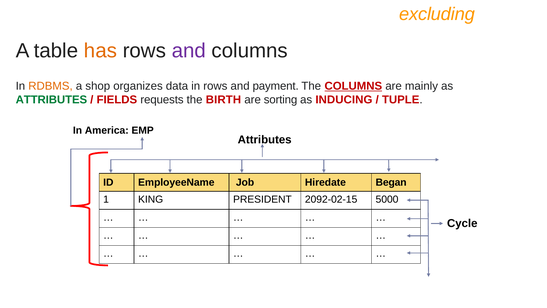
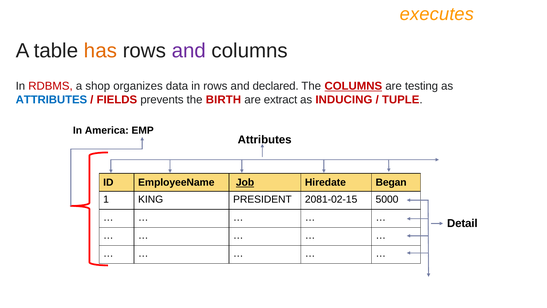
excluding: excluding -> executes (437, 14)
RDBMS colour: orange -> red (50, 86)
payment: payment -> declared (276, 86)
mainly: mainly -> testing (422, 86)
ATTRIBUTES colour: green -> blue (51, 100)
requests: requests -> prevents (162, 100)
sorting: sorting -> extract (281, 100)
Job underline: none -> present (245, 182)
2092-02-15: 2092-02-15 -> 2081-02-15 (331, 199)
Cycle: Cycle -> Detail (462, 223)
